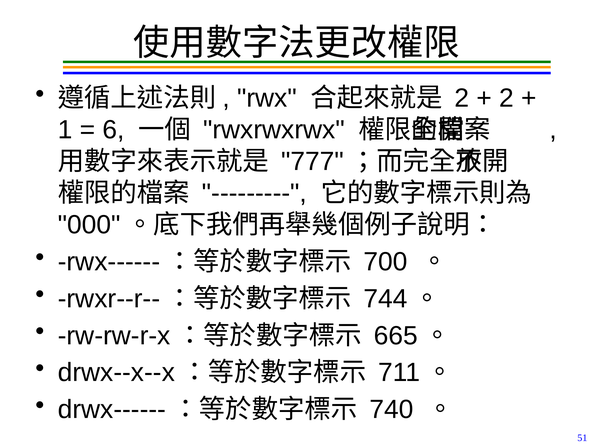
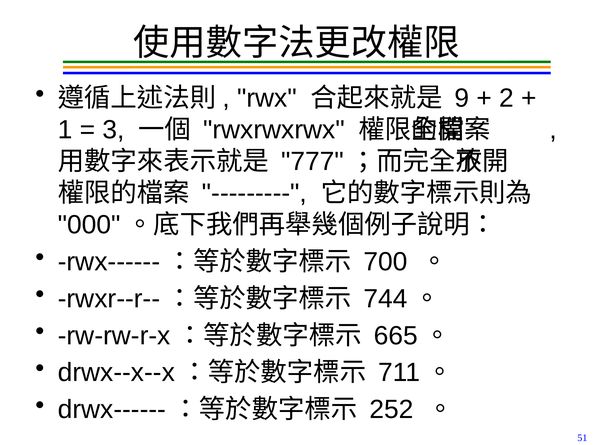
2: 2 -> 9 (462, 98)
6: 6 -> 3 (113, 130)
740: 740 -> 252 (391, 409)
